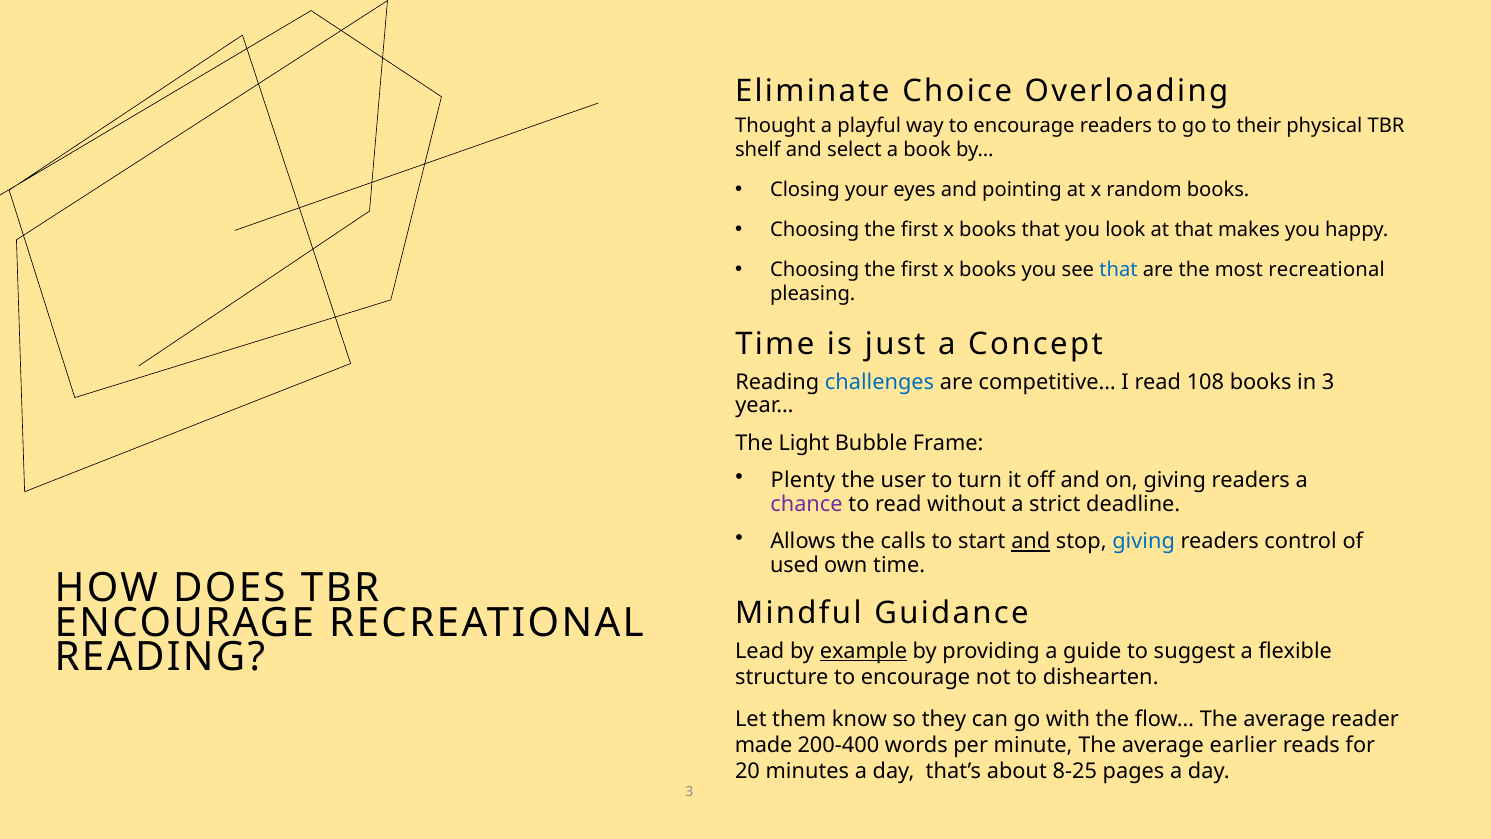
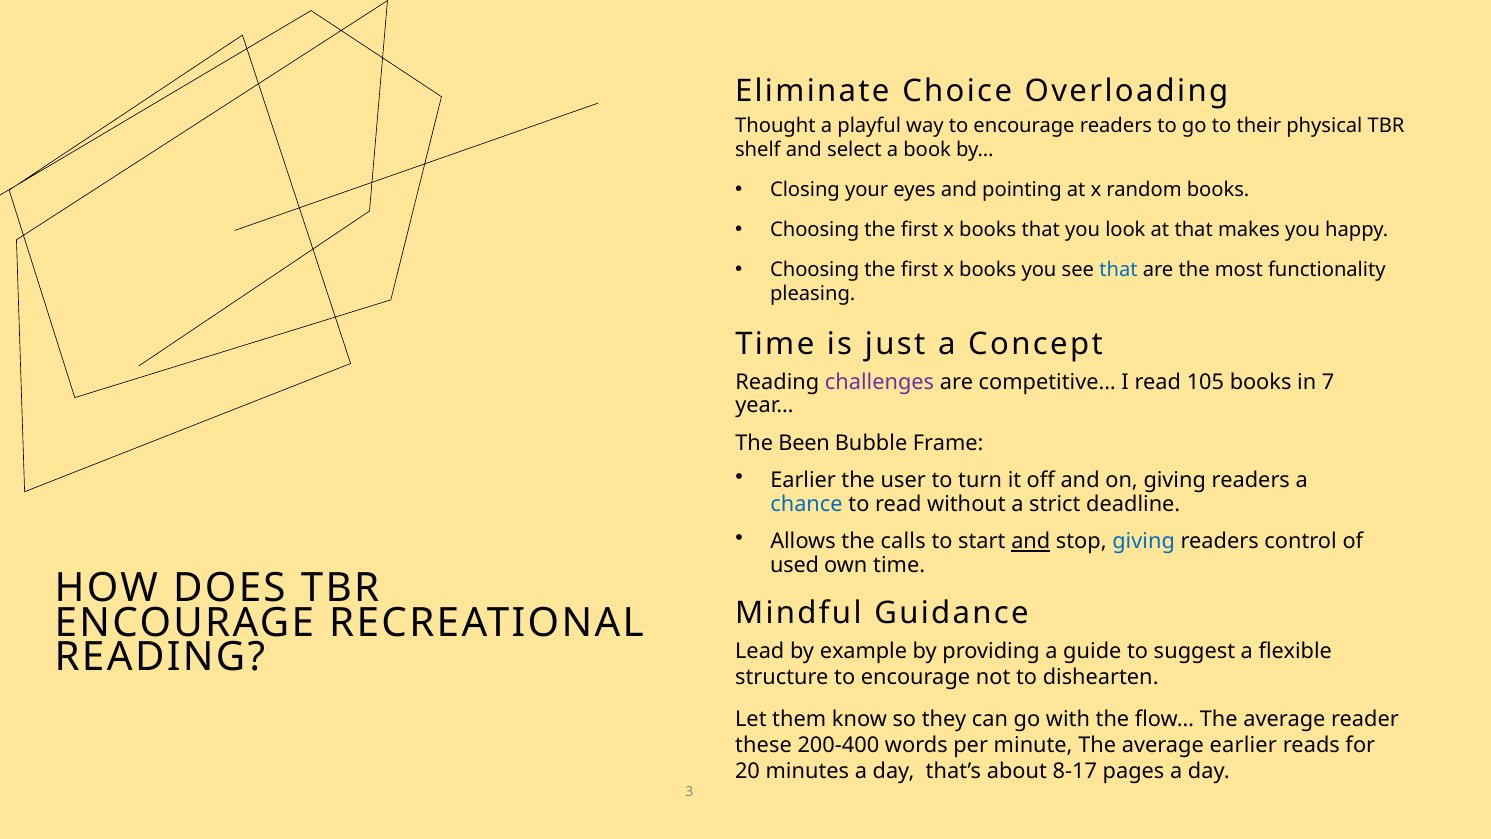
most recreational: recreational -> functionality (1327, 269)
challenges colour: blue -> purple (880, 382)
108: 108 -> 105 (1205, 382)
in 3: 3 -> 7 (1328, 382)
Light: Light -> Been (804, 443)
Plenty: Plenty -> Earlier (803, 481)
chance colour: purple -> blue (806, 504)
example underline: present -> none (863, 651)
made: made -> these (763, 745)
8-25: 8-25 -> 8-17 (1075, 771)
